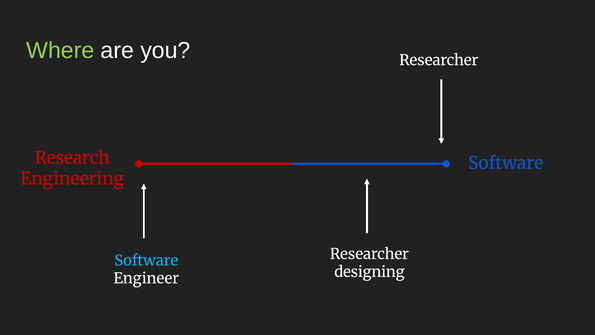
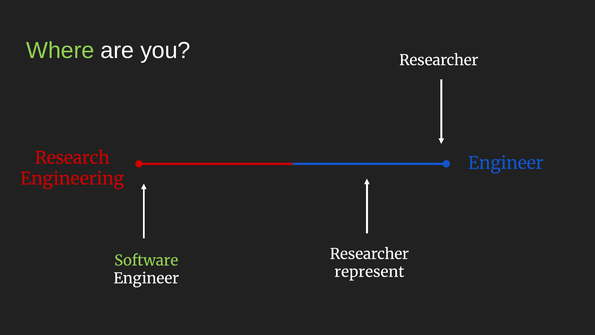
Software: Software -> Engineer (506, 163)
Software colour: light blue -> light green (146, 260)
designing: designing -> represent (369, 272)
